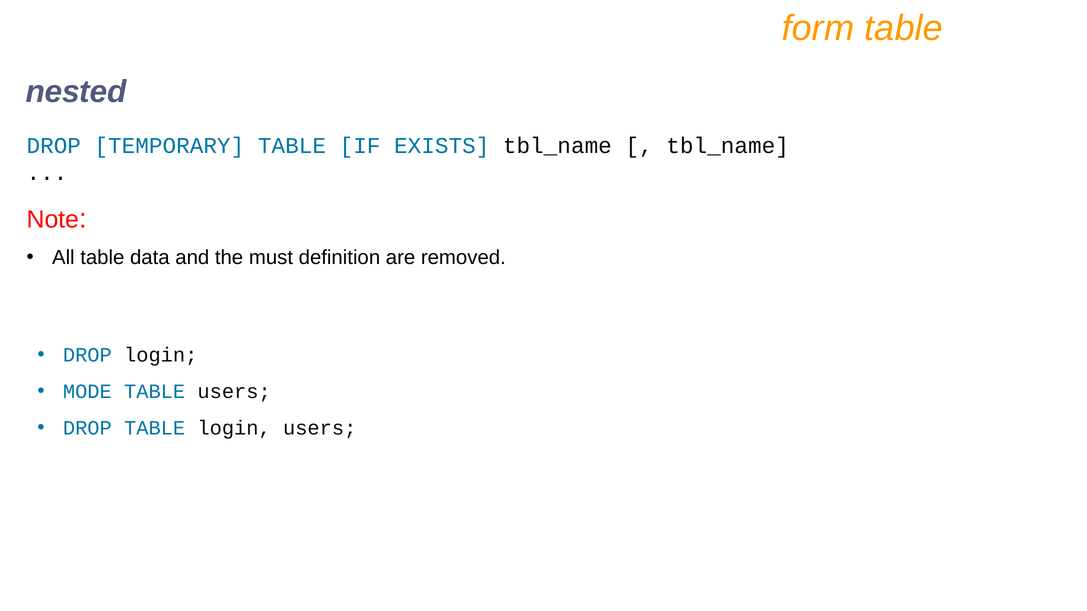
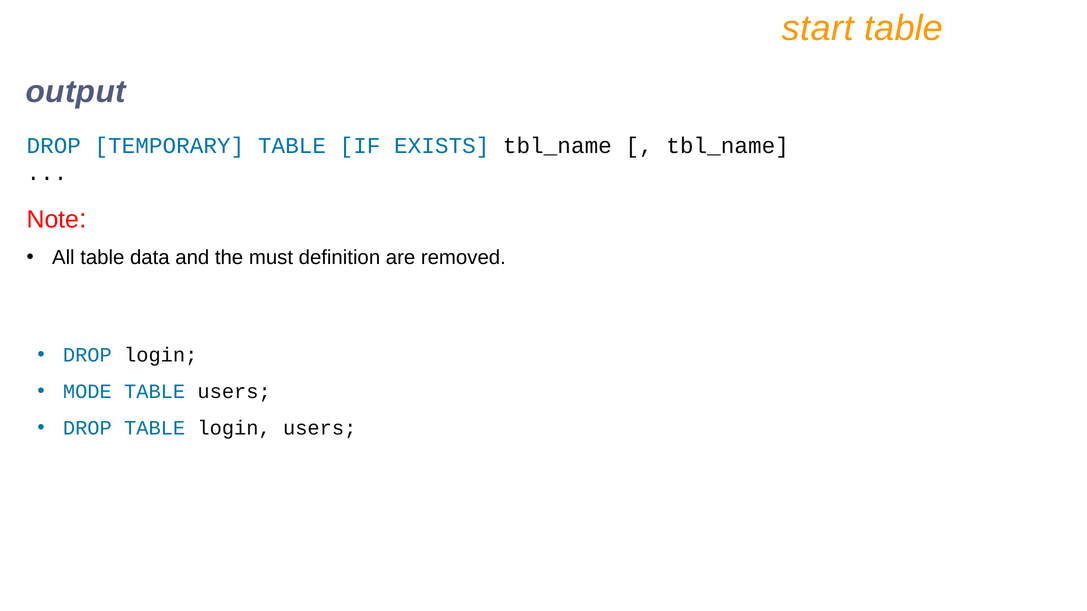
form: form -> start (818, 28)
nested: nested -> output (76, 92)
